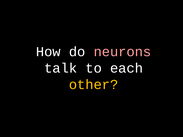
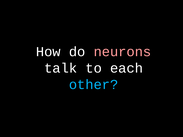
other colour: yellow -> light blue (94, 85)
